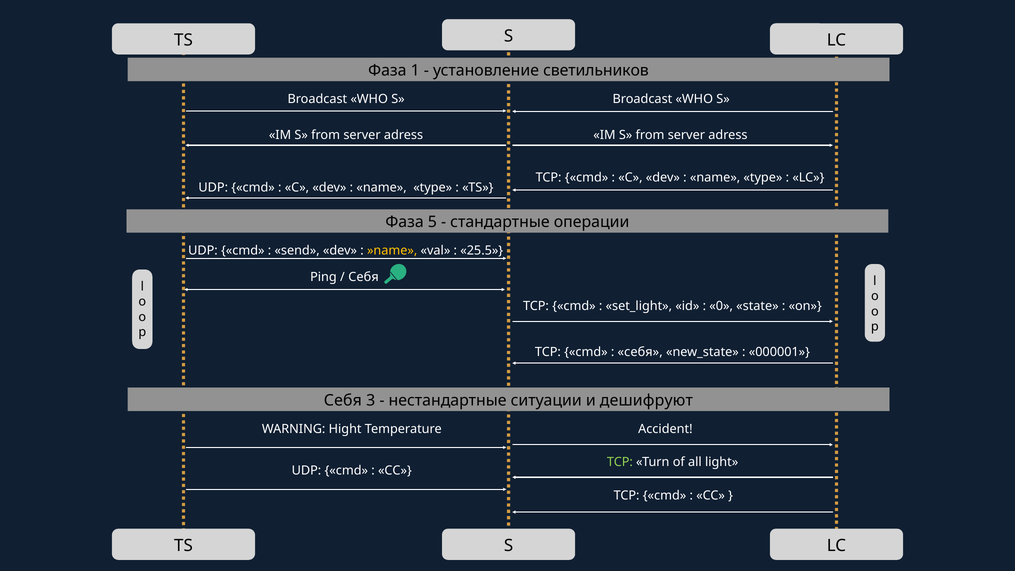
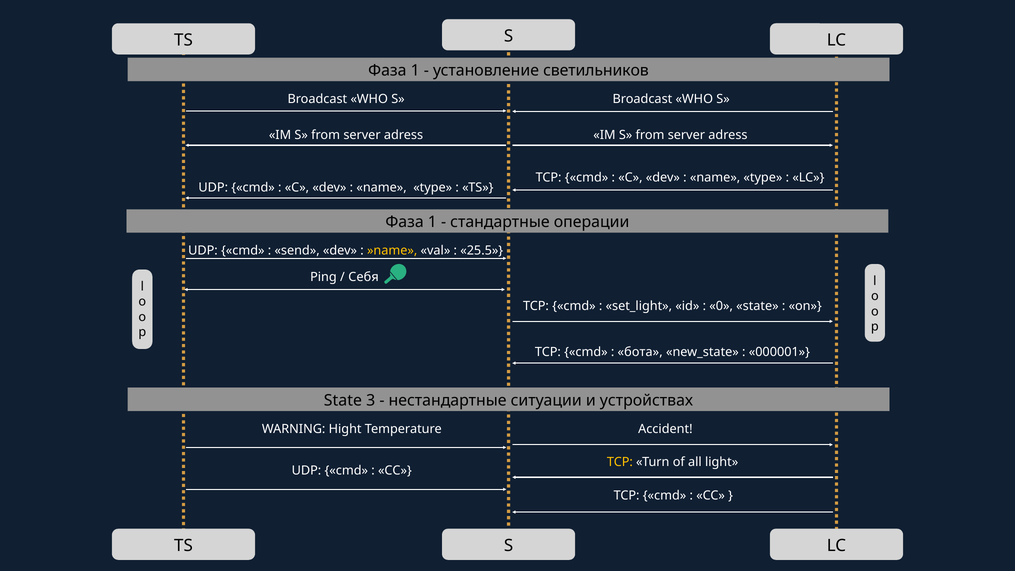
5: 5 -> 1 (432, 222)
себя: себя -> бота (640, 352)
Себя: Себя -> State (343, 400)
дешифруют: дешифруют -> устройствах (646, 400)
TCP colour: light green -> yellow (620, 462)
